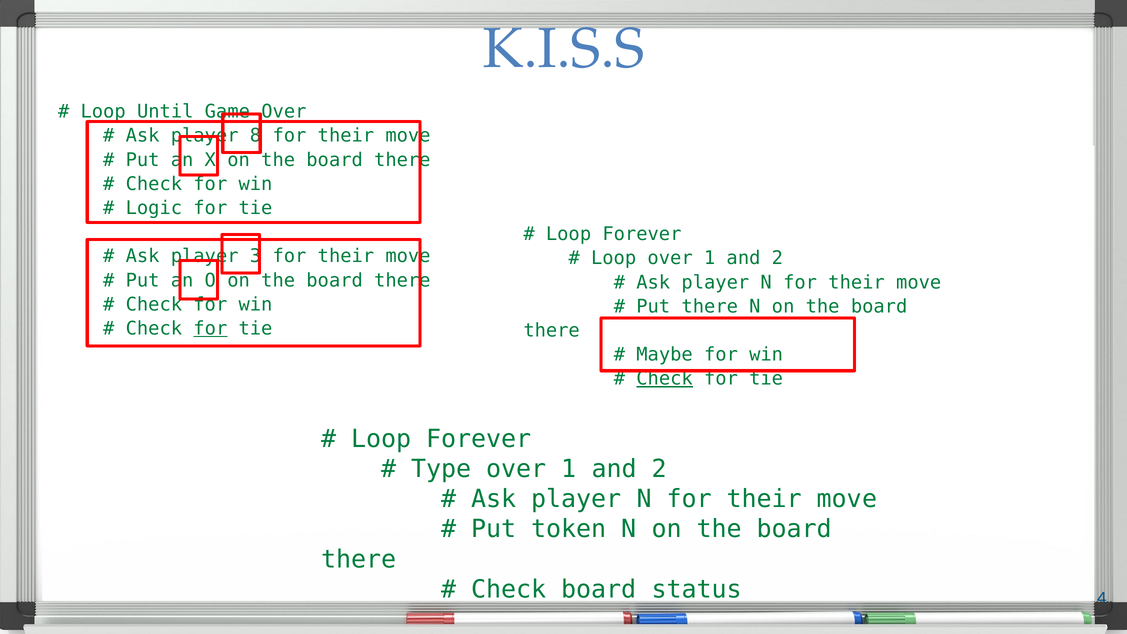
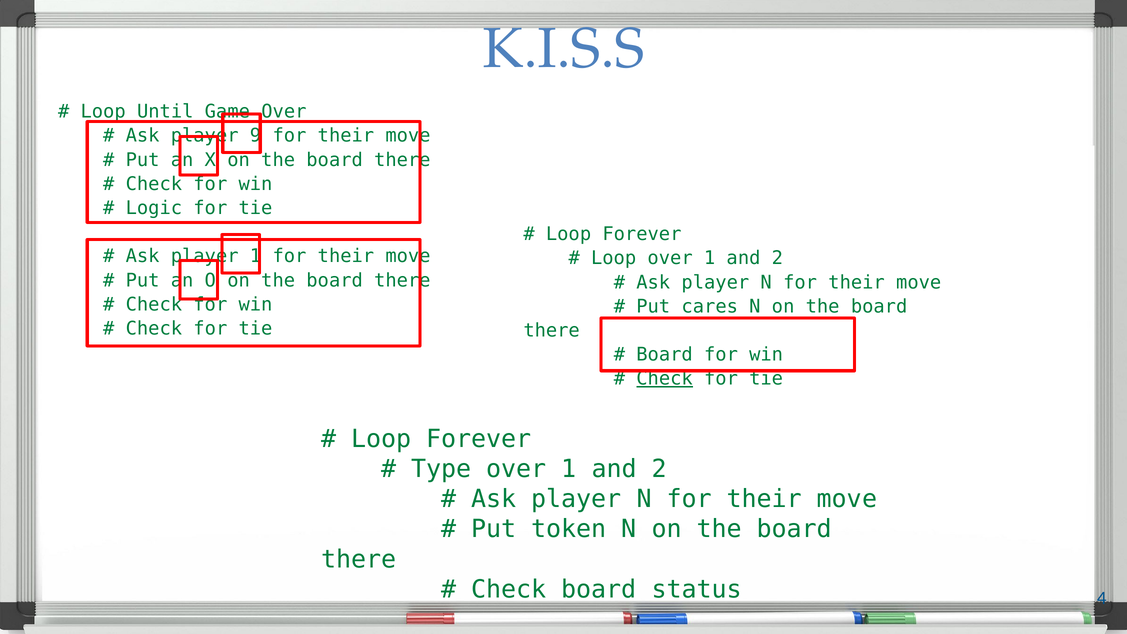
8: 8 -> 9 (255, 136)
player 3: 3 -> 1 (255, 256)
Put there: there -> cares (710, 306)
for underline: present -> none (210, 329)
Maybe: Maybe -> Board (665, 355)
